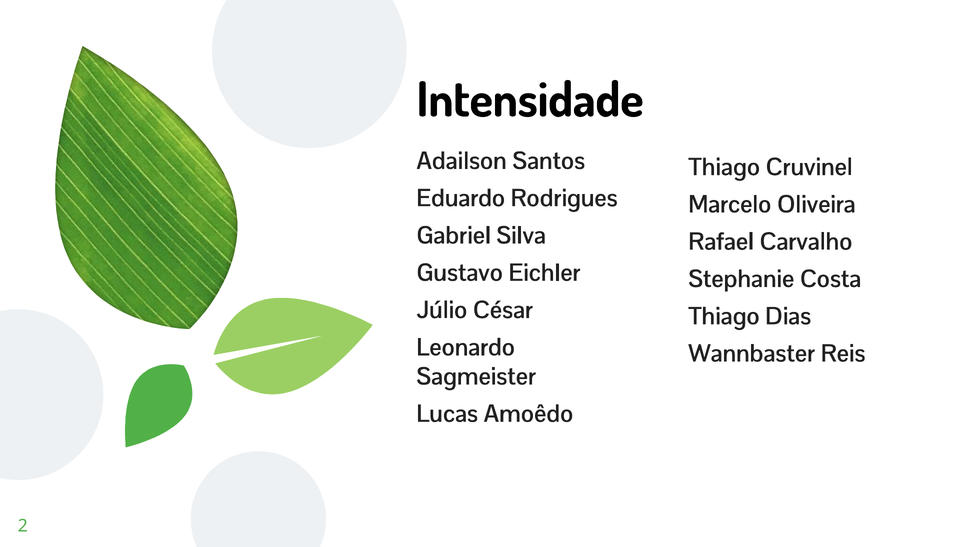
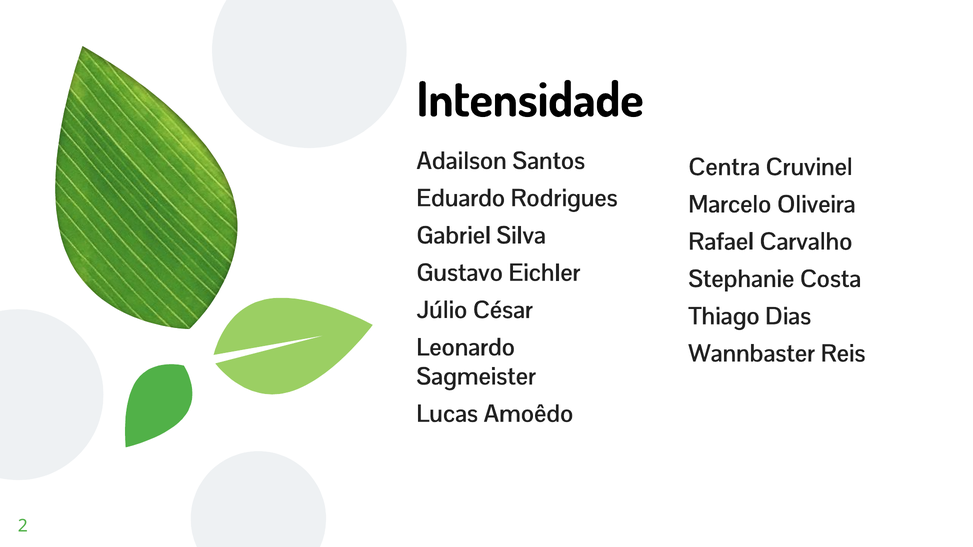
Thiago: Thiago -> Centra (724, 167)
